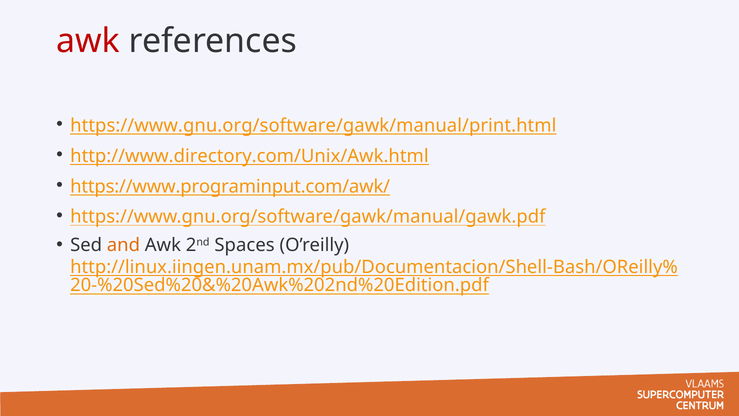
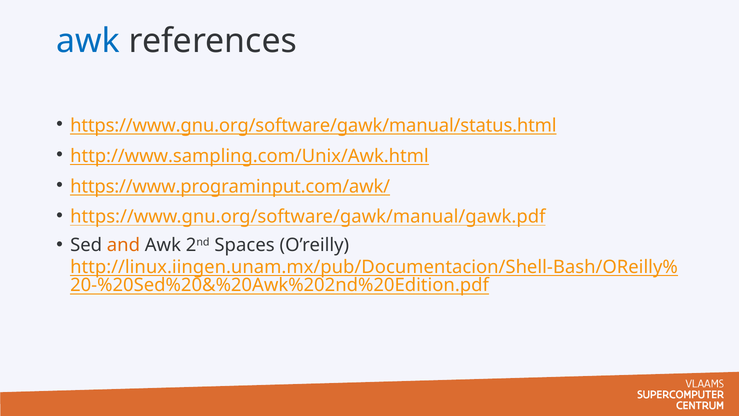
awk colour: red -> blue (88, 41)
https://www.gnu.org/software/gawk/manual/print.html: https://www.gnu.org/software/gawk/manual/print.html -> https://www.gnu.org/software/gawk/manual/status.html (313, 125)
http://www.directory.com/Unix/Awk.html: http://www.directory.com/Unix/Awk.html -> http://www.sampling.com/Unix/Awk.html (249, 156)
